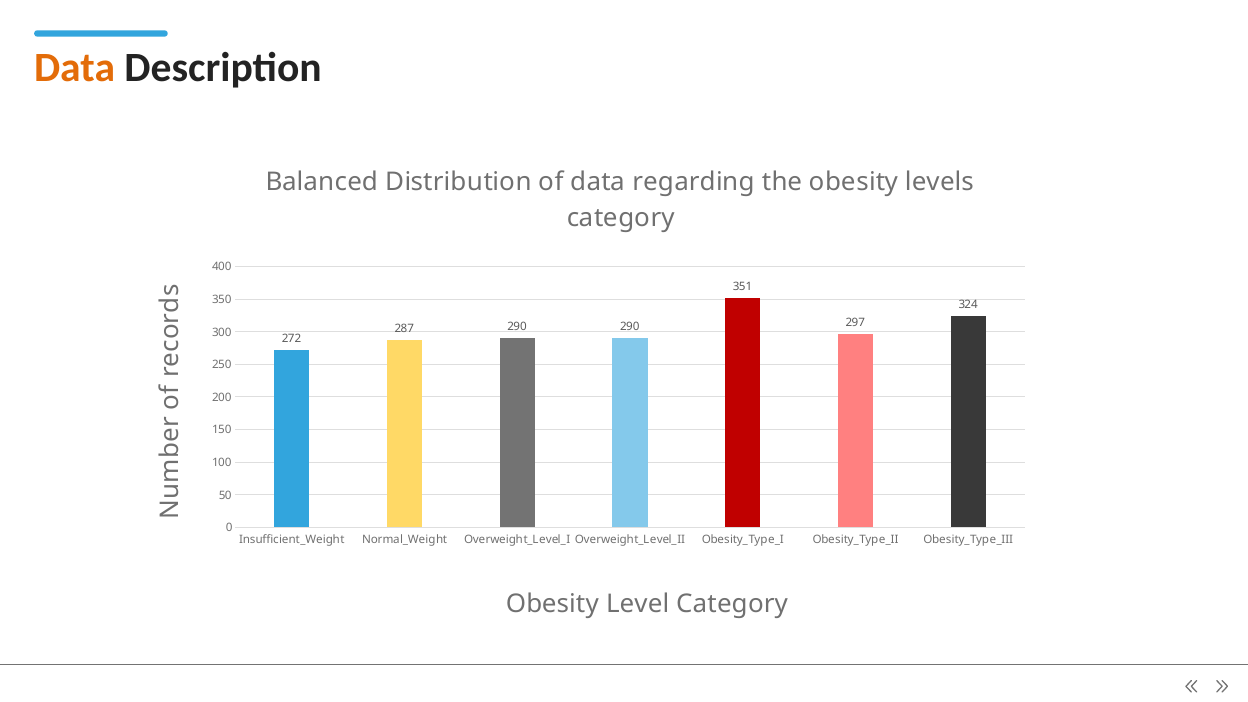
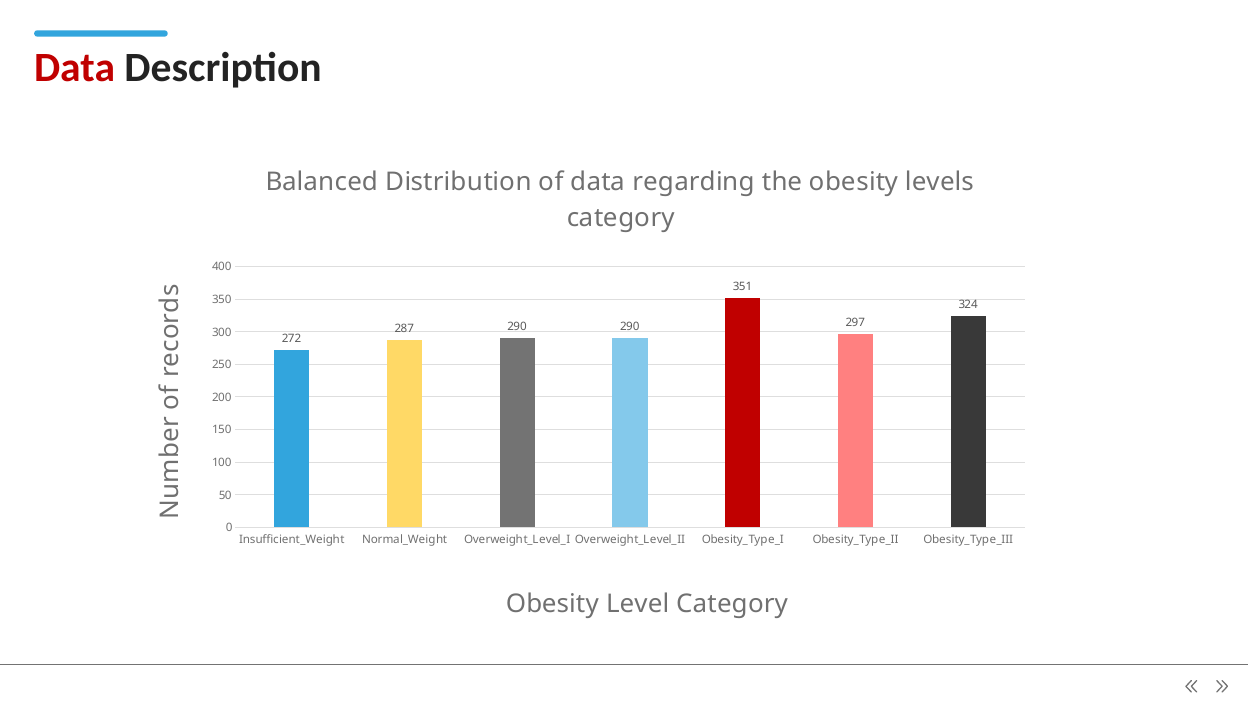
Data colour: orange -> red (75, 68)
